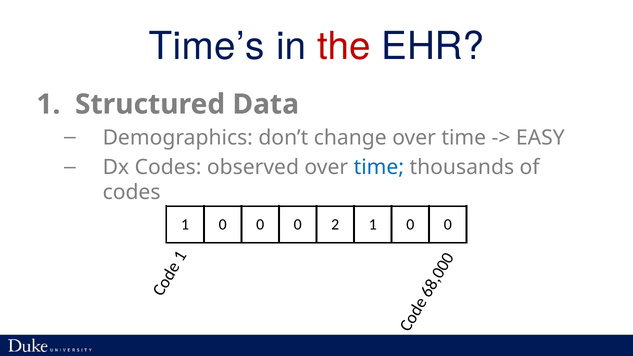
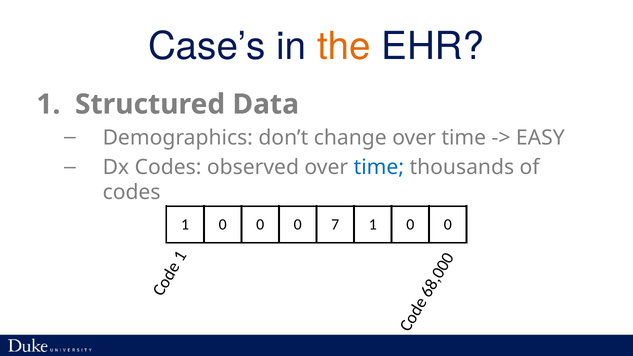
Time’s: Time’s -> Case’s (207, 47)
the colour: red -> orange (344, 47)
2: 2 -> 7 (335, 225)
